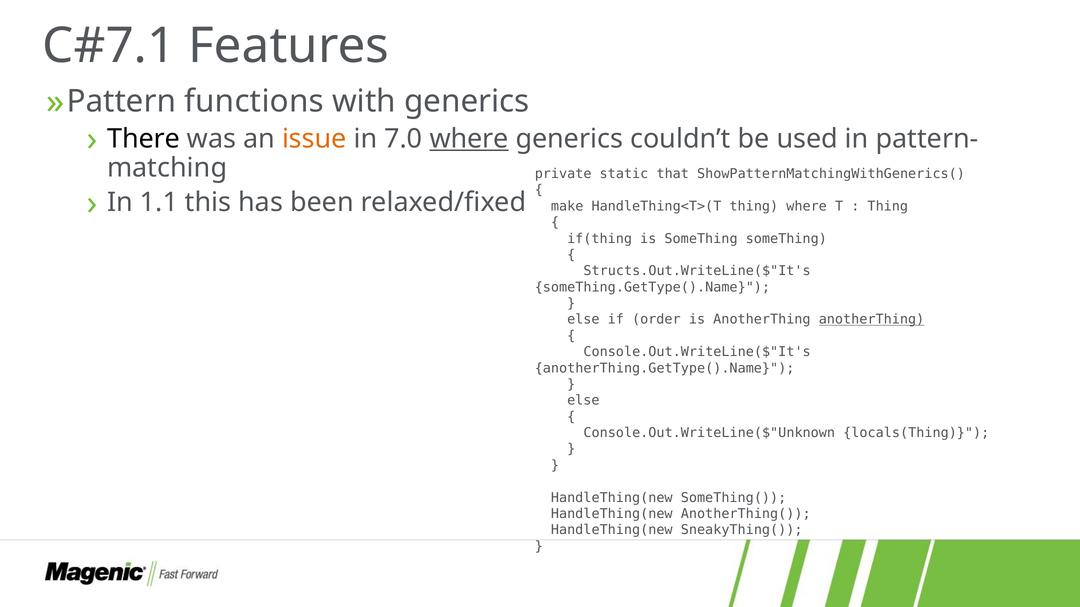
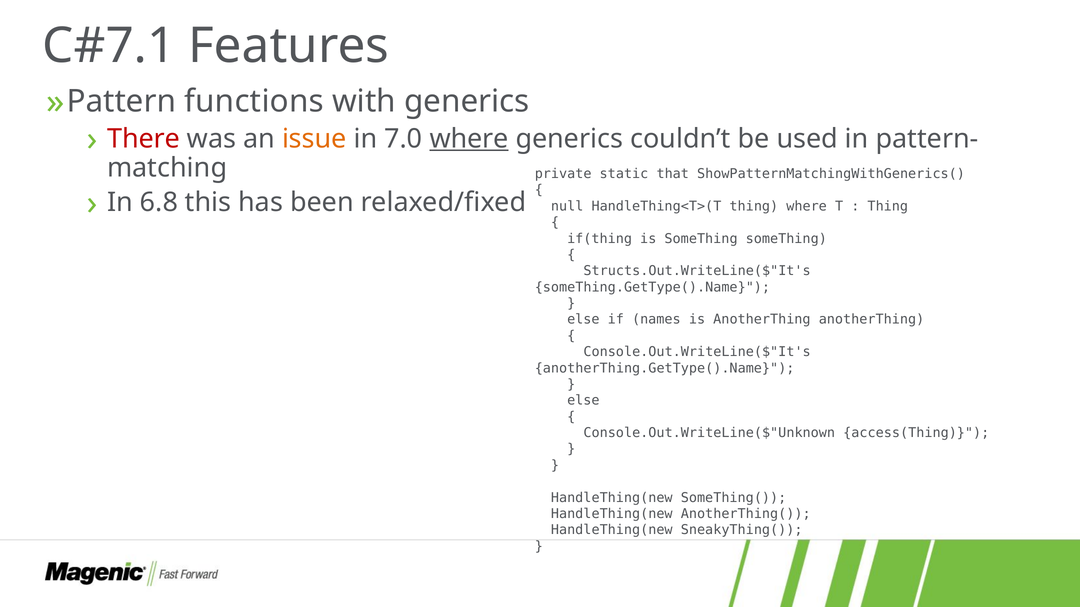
There colour: black -> red (144, 139)
1.1: 1.1 -> 6.8 (159, 203)
make: make -> null (567, 206)
order: order -> names (656, 320)
anotherThing underline: present -> none (872, 320)
locals(Thing: locals(Thing -> access(Thing (916, 433)
